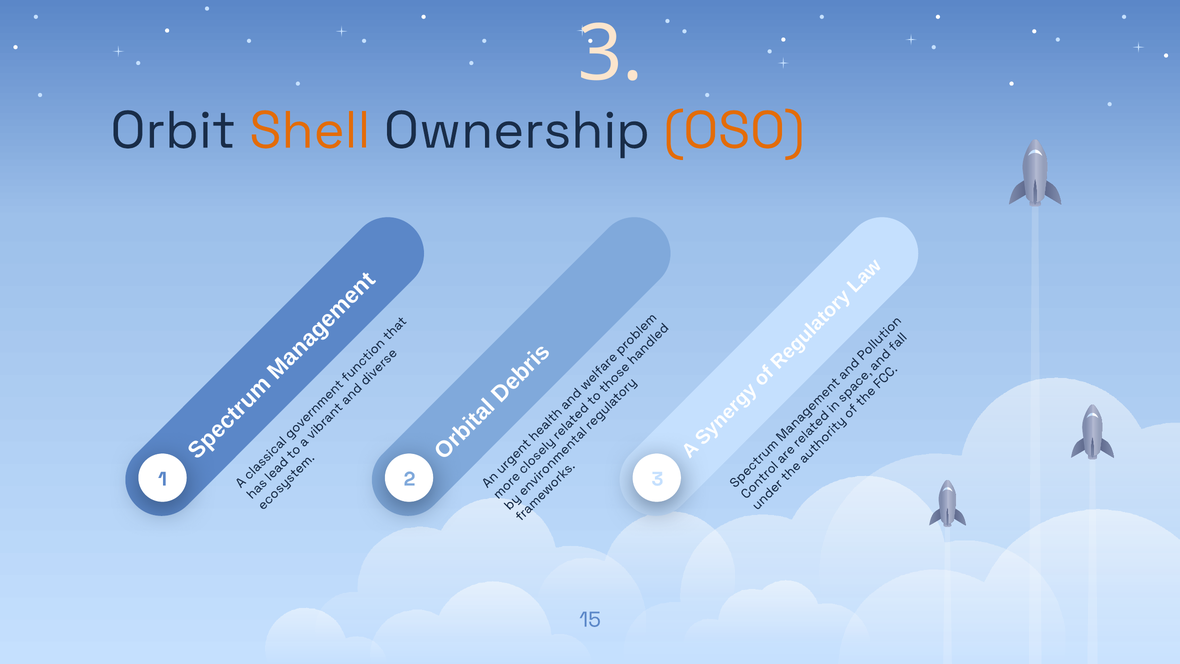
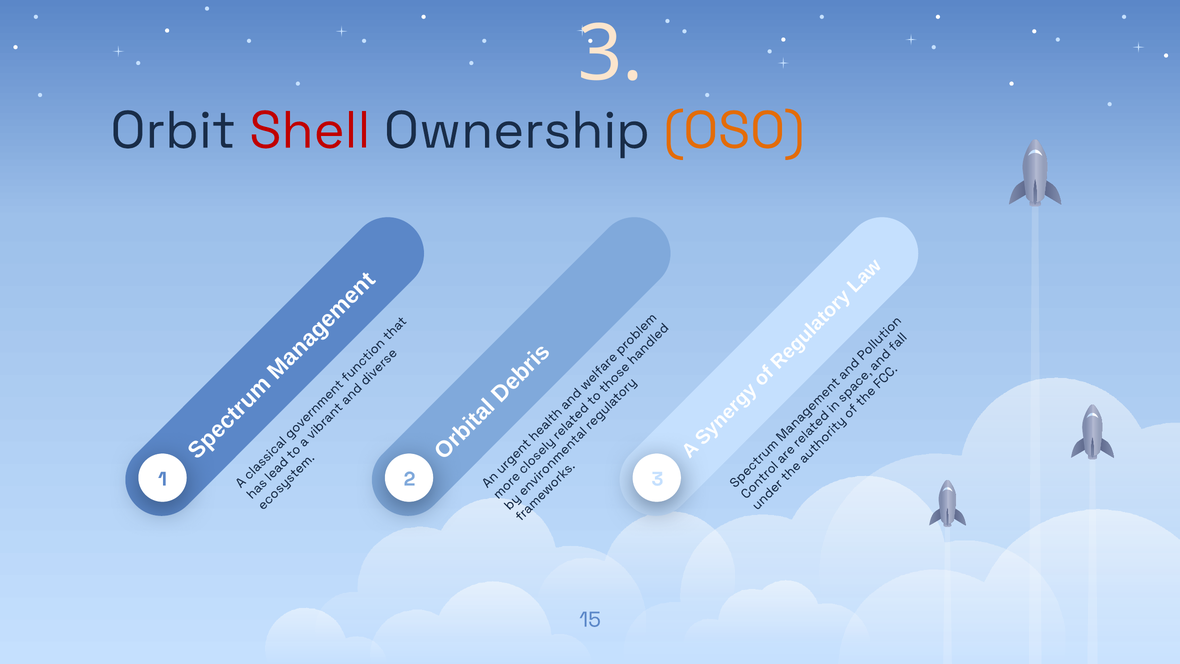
Shell colour: orange -> red (310, 130)
